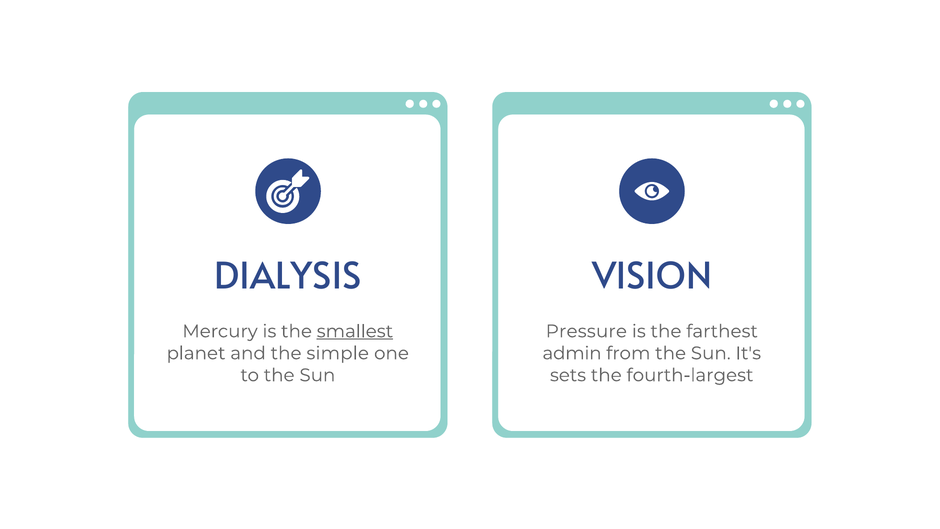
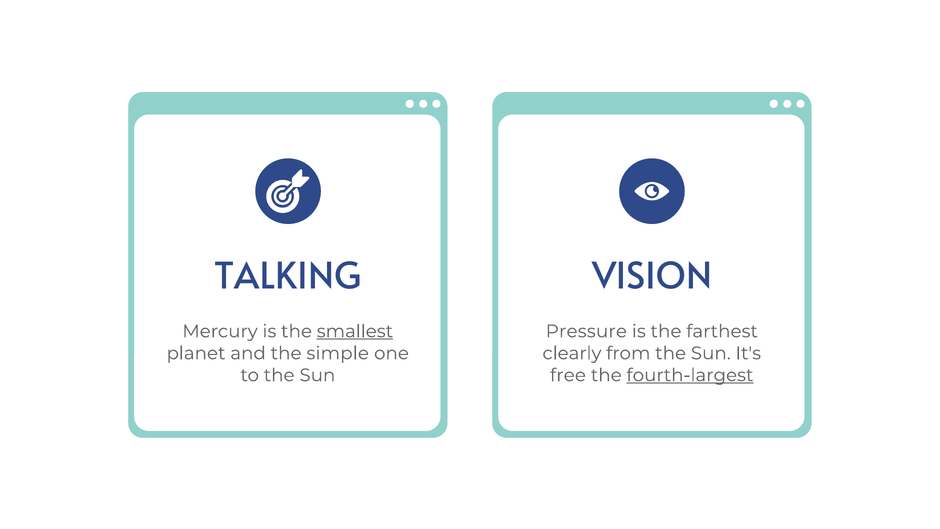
DIALYSIS: DIALYSIS -> TALKING (288, 277)
admin: admin -> clearly (572, 353)
sets: sets -> free (568, 375)
fourth-largest underline: none -> present (690, 375)
